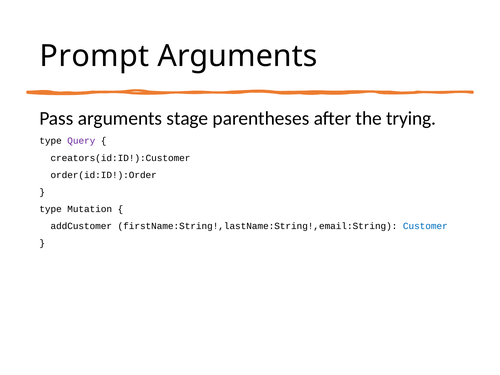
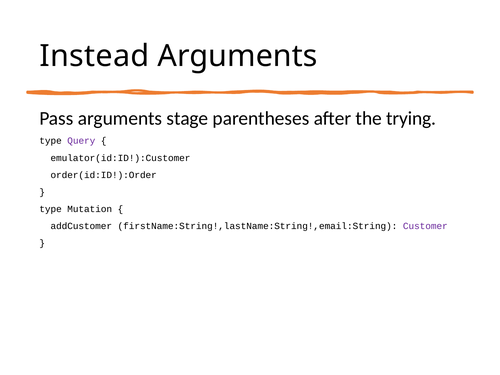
Prompt: Prompt -> Instead (94, 56)
creators(id:ID!):Customer: creators(id:ID!):Customer -> emulator(id:ID!):Customer (120, 158)
Customer colour: blue -> purple (425, 226)
